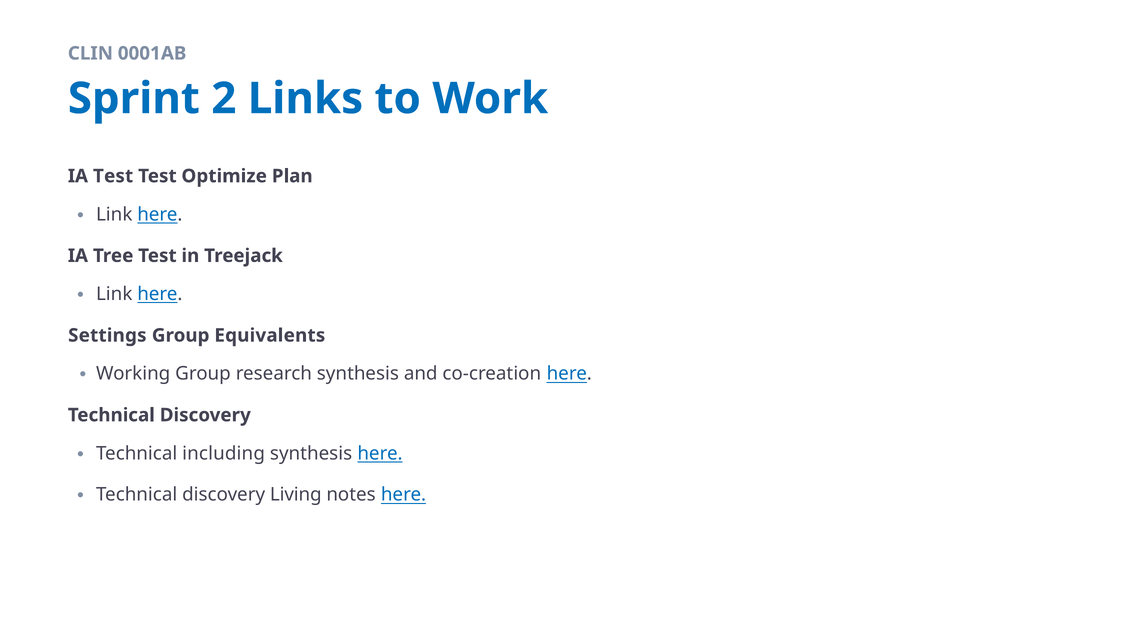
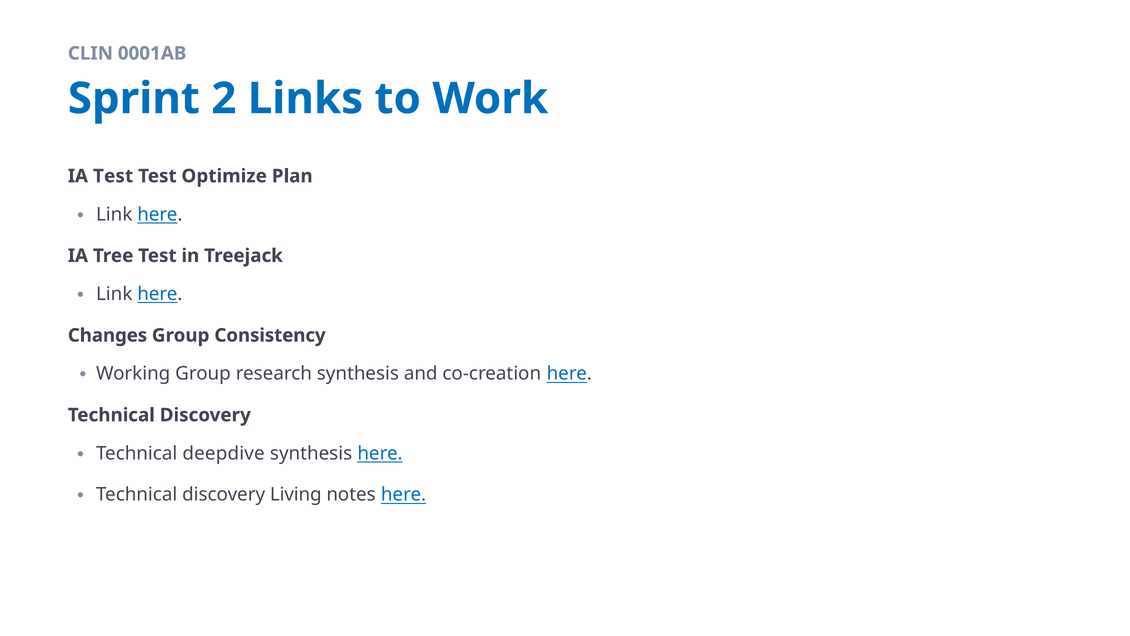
Settings: Settings -> Changes (107, 335)
Equivalents: Equivalents -> Consistency (270, 335)
including: including -> deepdive (224, 453)
